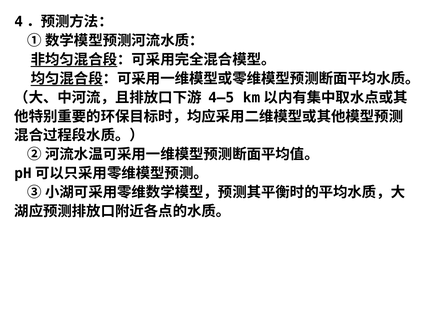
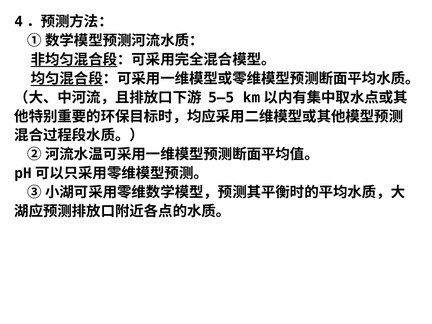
4—5: 4—5 -> 5—5 (221, 98)
